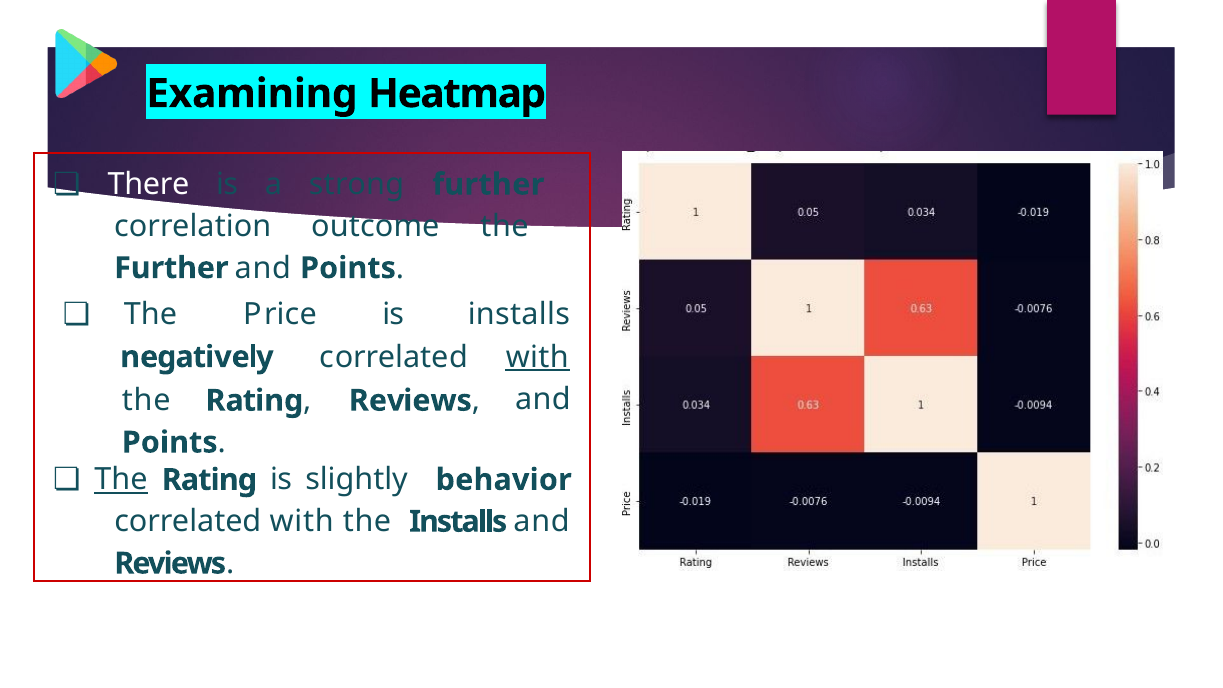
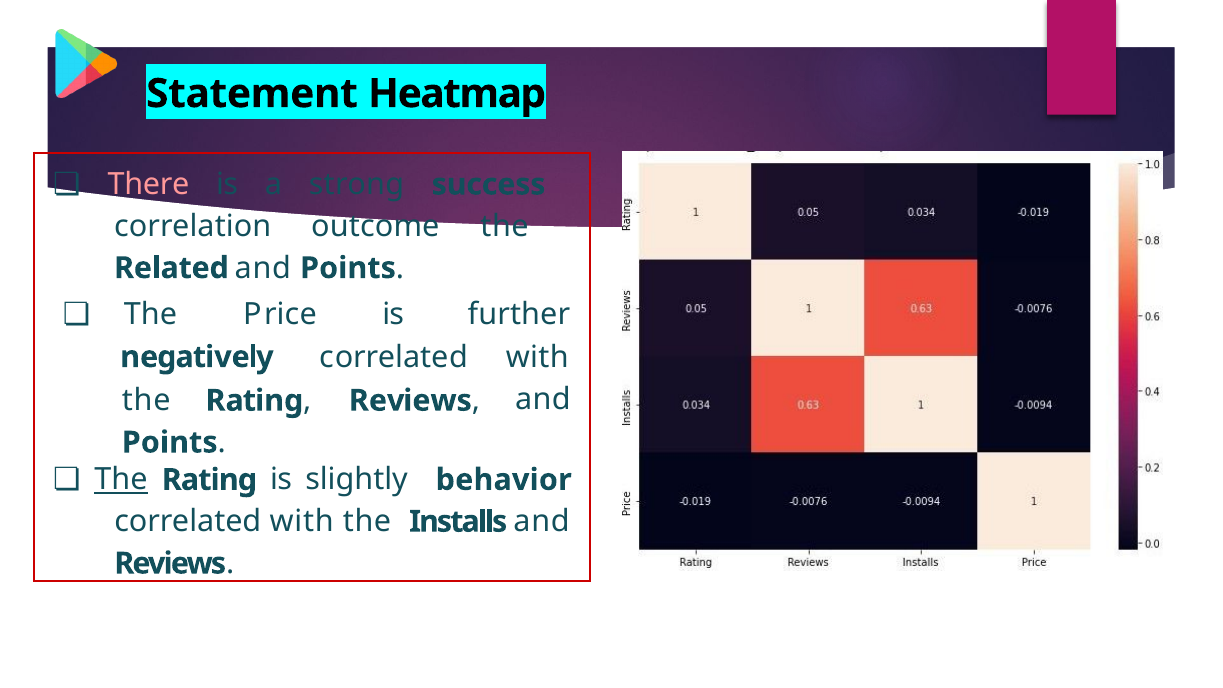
Examining: Examining -> Statement (252, 94)
There colour: white -> pink (148, 184)
strong further: further -> success (489, 184)
Further: Further -> Related (171, 268)
is installs: installs -> further (519, 315)
with underline: present -> none (537, 357)
